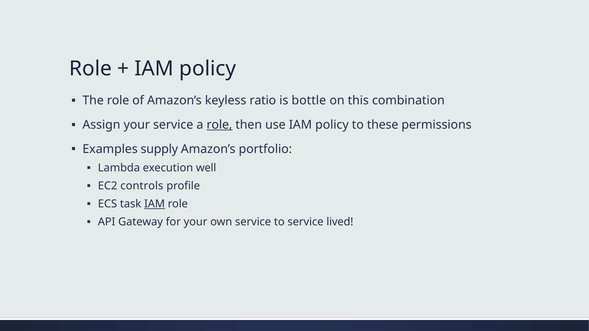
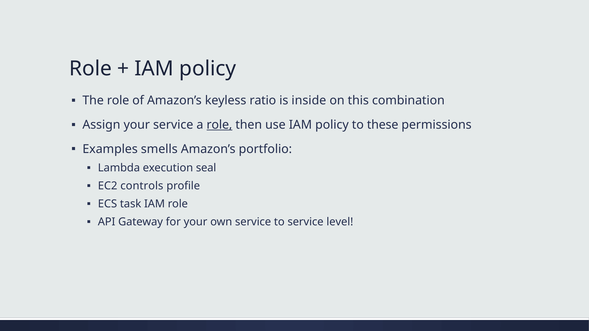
bottle: bottle -> inside (309, 101)
supply: supply -> smells (159, 149)
well: well -> seal (206, 168)
IAM underline: present -> none (155, 204)
lived: lived -> level (340, 222)
